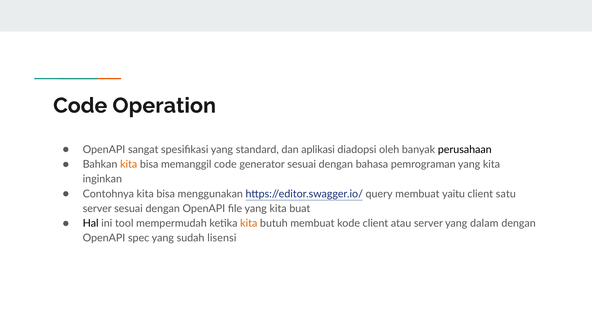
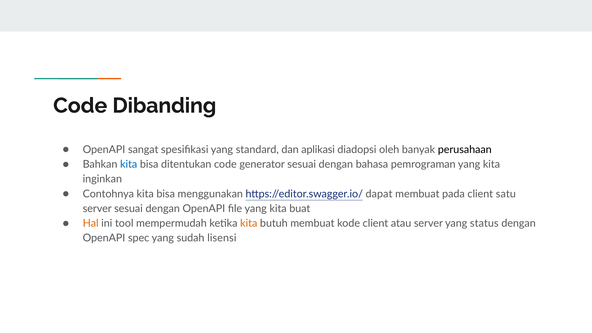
Operation: Operation -> Dibanding (164, 106)
kita colour: orange -> blue (129, 164)
memanggil: memanggil -> ditentukan (186, 164)
query: query -> dapat (379, 194)
yaitu: yaitu -> pada (453, 194)
Hal colour: black -> orange (91, 223)
dalam: dalam -> status (484, 223)
